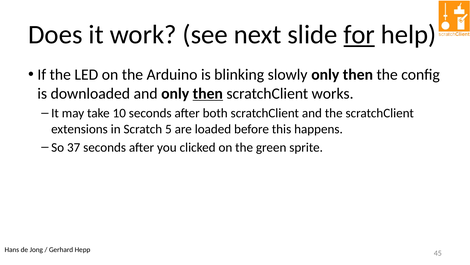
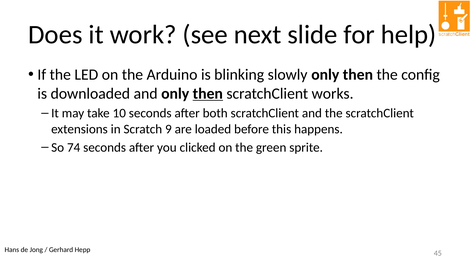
for underline: present -> none (359, 34)
5: 5 -> 9 (168, 129)
37: 37 -> 74 (74, 147)
